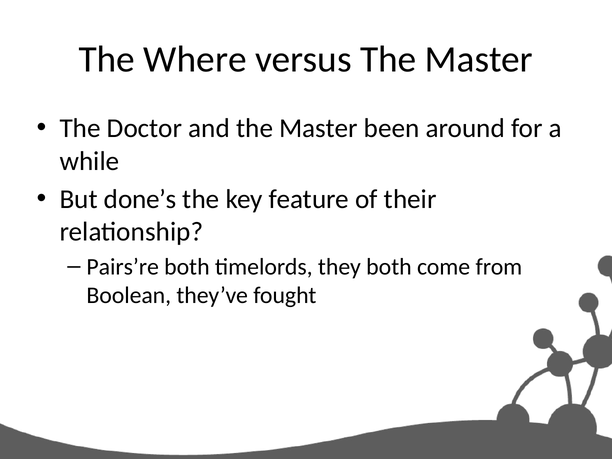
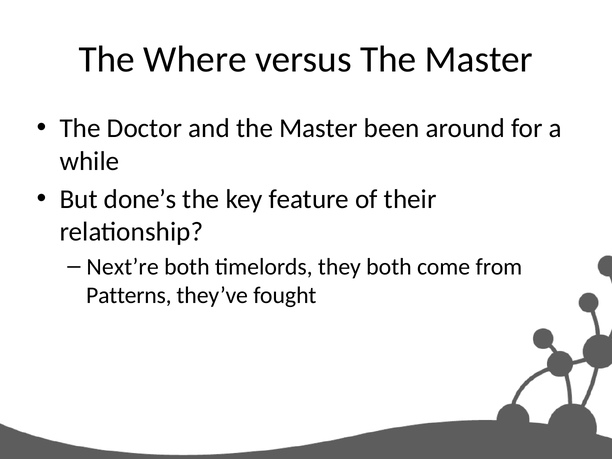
Pairs’re: Pairs’re -> Next’re (123, 267)
Boolean: Boolean -> Patterns (129, 295)
